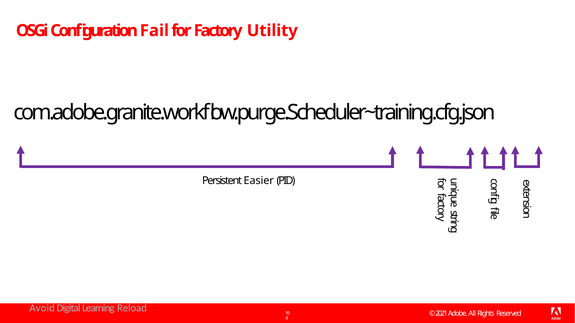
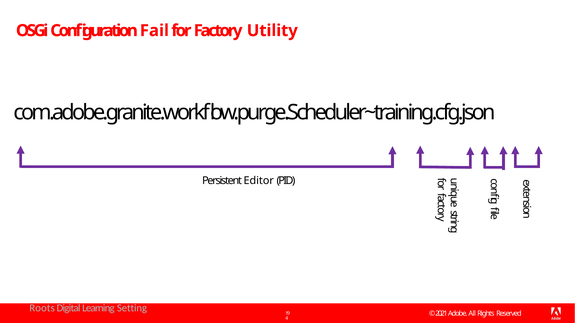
Easier: Easier -> Editor (259, 181)
Avoid: Avoid -> Roots (42, 308)
Reload: Reload -> Setting (132, 308)
